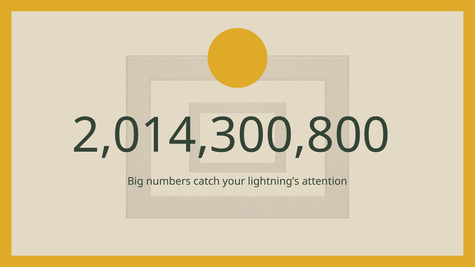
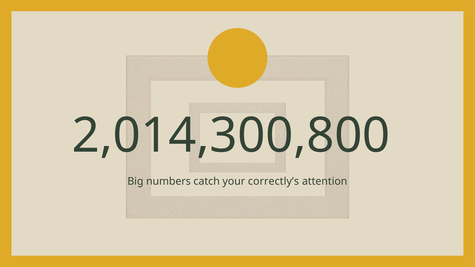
lightning’s: lightning’s -> correctly’s (273, 182)
